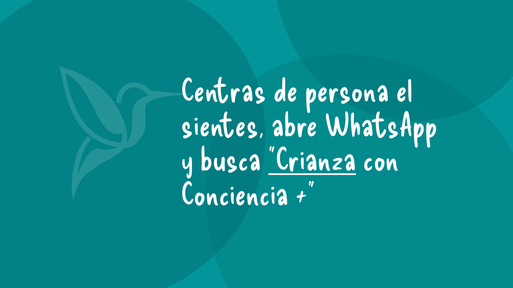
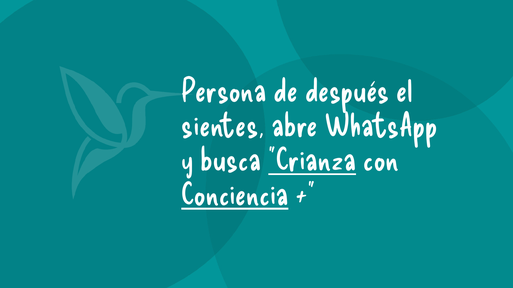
Centras: Centras -> Persona (224, 91)
persona: persona -> después (347, 91)
Conciencia underline: none -> present (235, 195)
